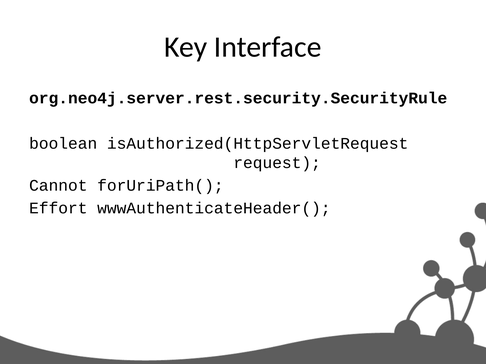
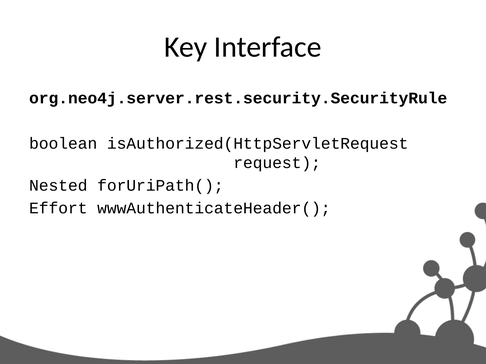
Cannot: Cannot -> Nested (58, 186)
